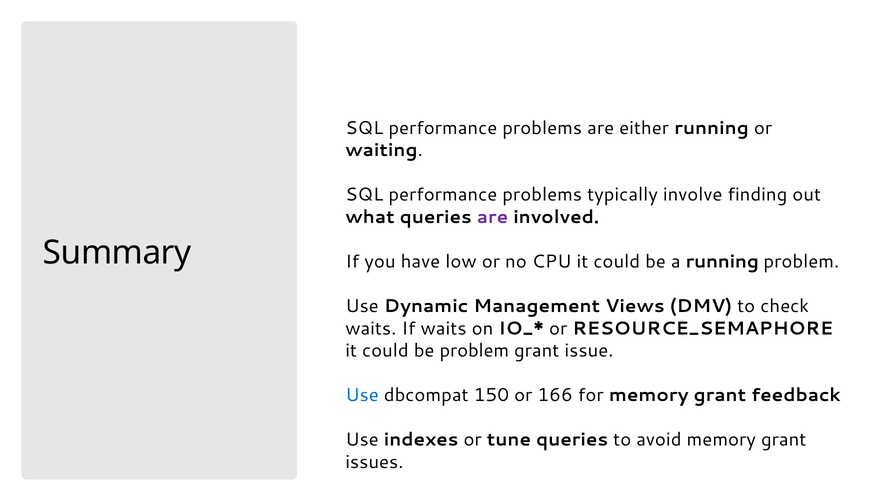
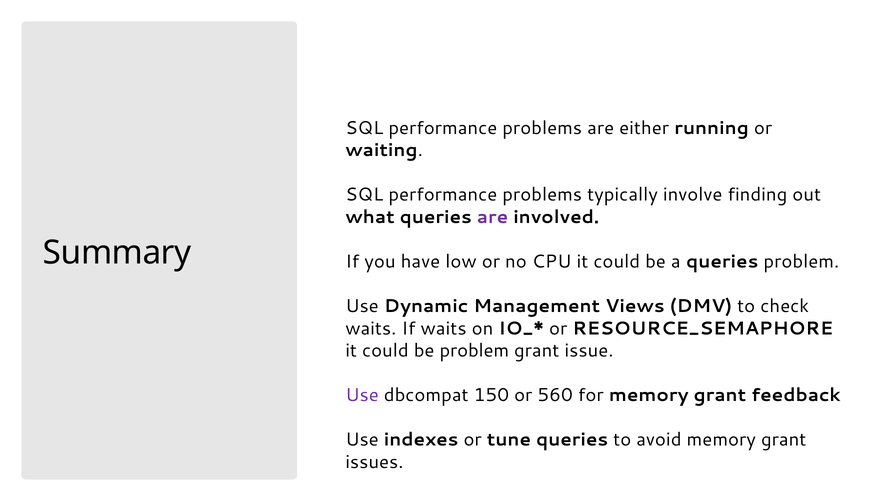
a running: running -> queries (722, 262)
Use colour: blue -> purple (362, 395)
166: 166 -> 560 (555, 395)
